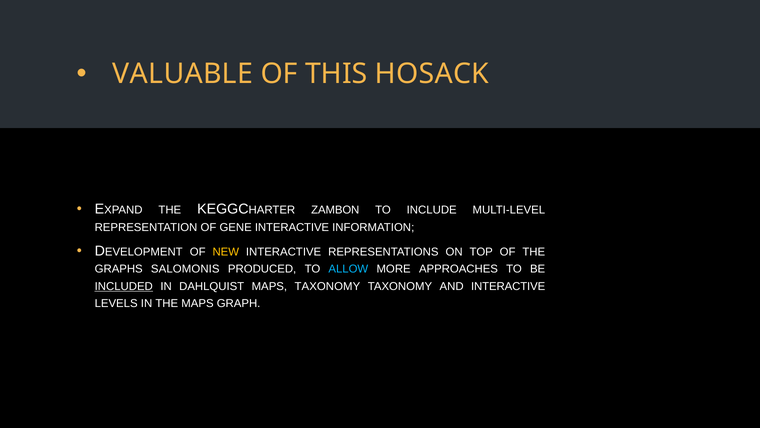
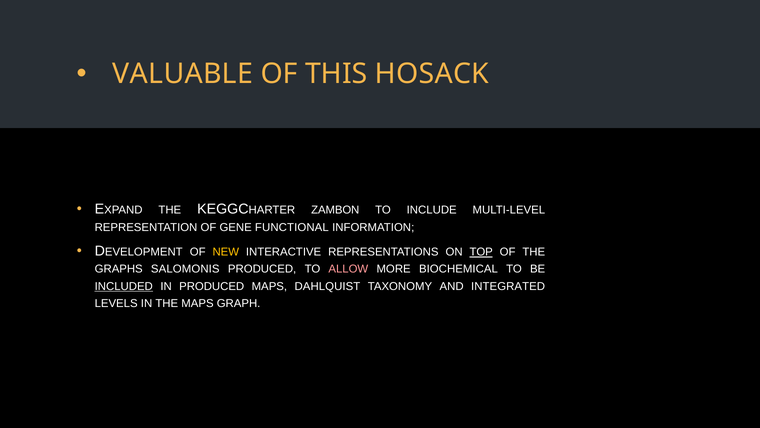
GENE INTERACTIVE: INTERACTIVE -> FUNCTIONAL (292, 227)
TOP underline: none -> present (481, 252)
ALLOW colour: light blue -> pink (348, 269)
APPROACHES: APPROACHES -> BIOCHEMICAL (458, 269)
IN DAHLQUIST: DAHLQUIST -> PRODUCED (212, 286)
MAPS TAXONOMY: TAXONOMY -> DAHLQUIST (327, 286)
AND INTERACTIVE: INTERACTIVE -> INTEGRATED (508, 286)
